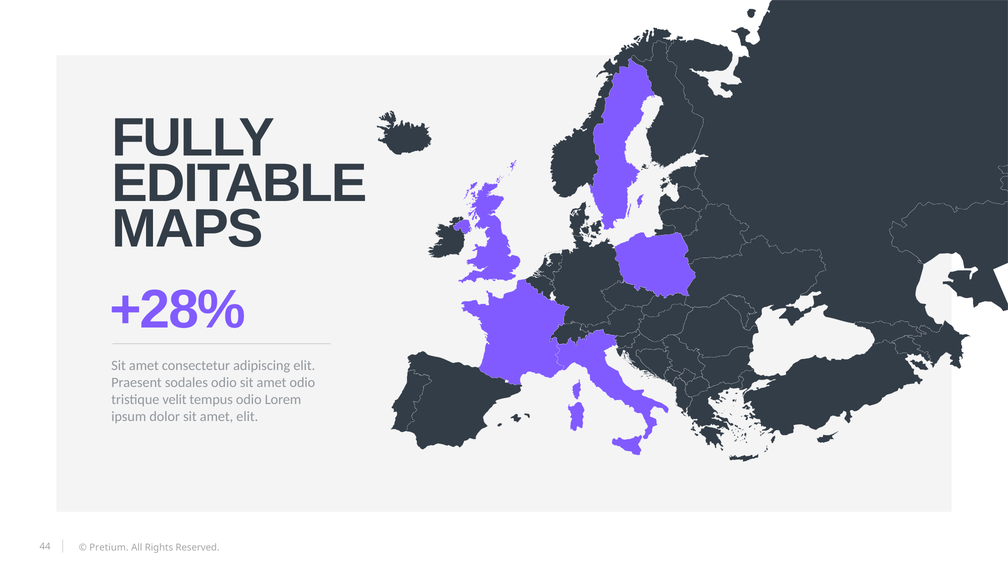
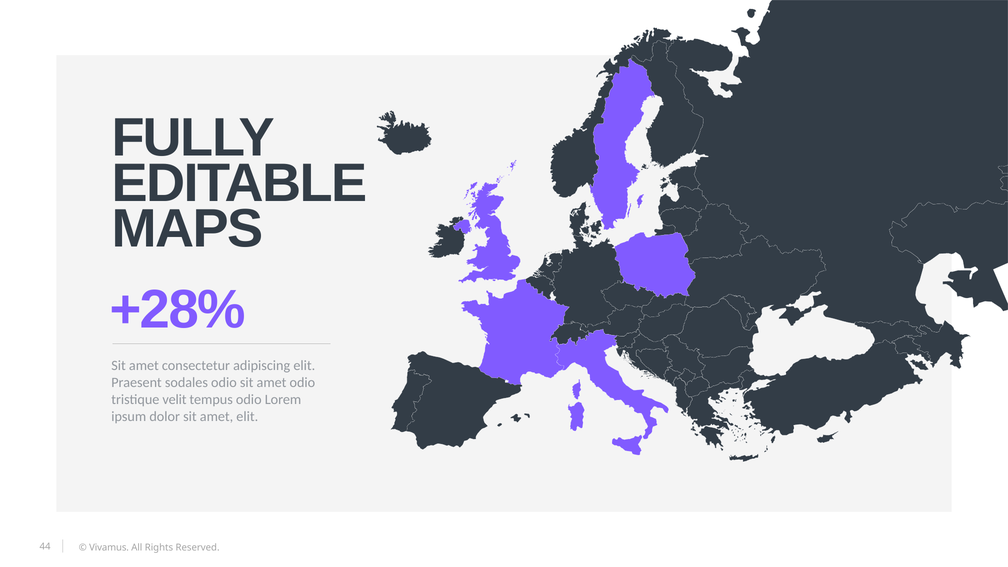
Pretium: Pretium -> Vivamus (109, 548)
